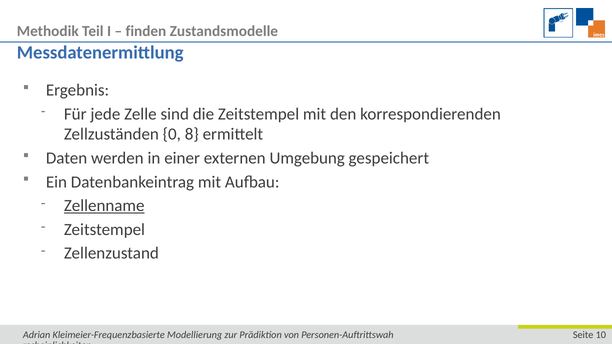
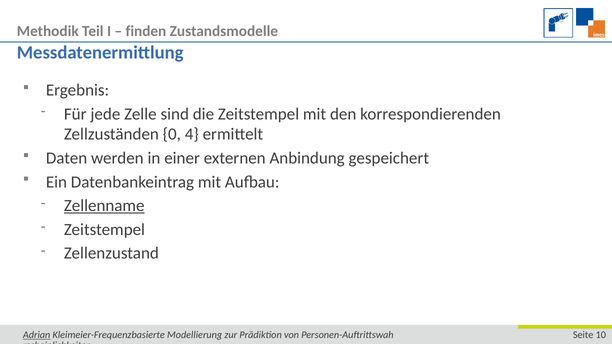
8: 8 -> 4 (192, 134)
Umgebung: Umgebung -> Anbindung (307, 158)
Adrian underline: none -> present (37, 335)
